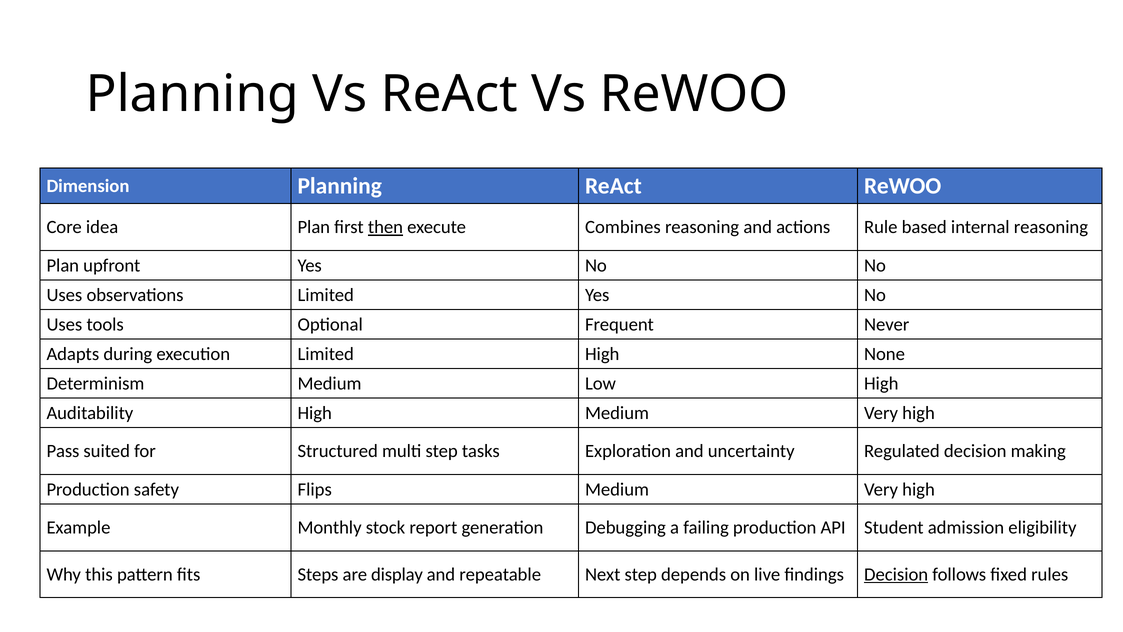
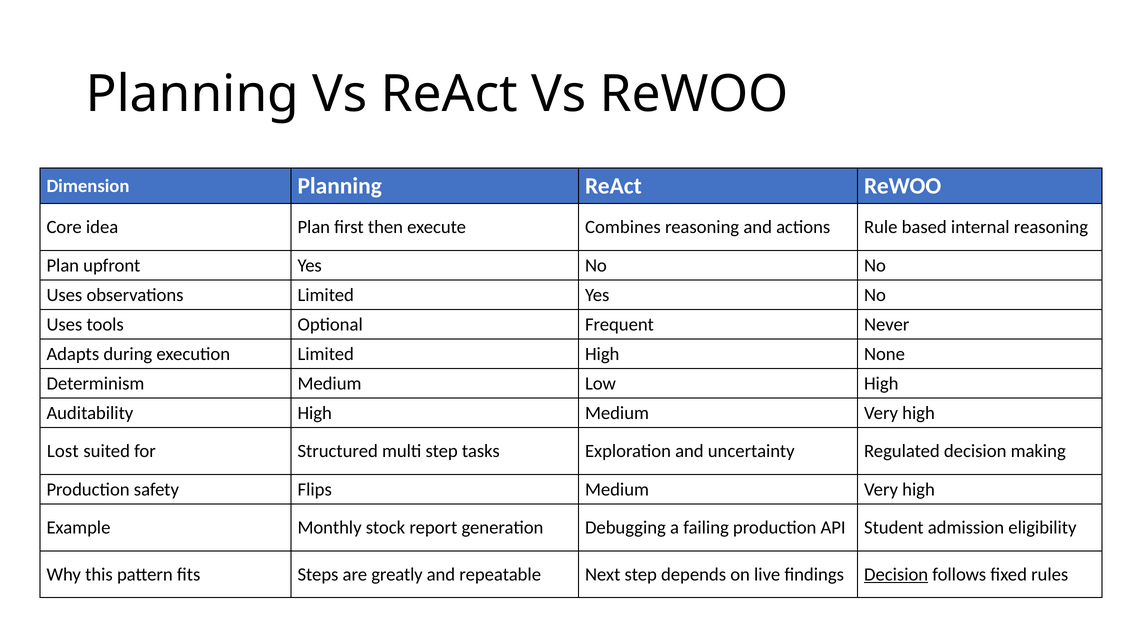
then underline: present -> none (385, 227)
Pass: Pass -> Lost (63, 451)
display: display -> greatly (397, 574)
